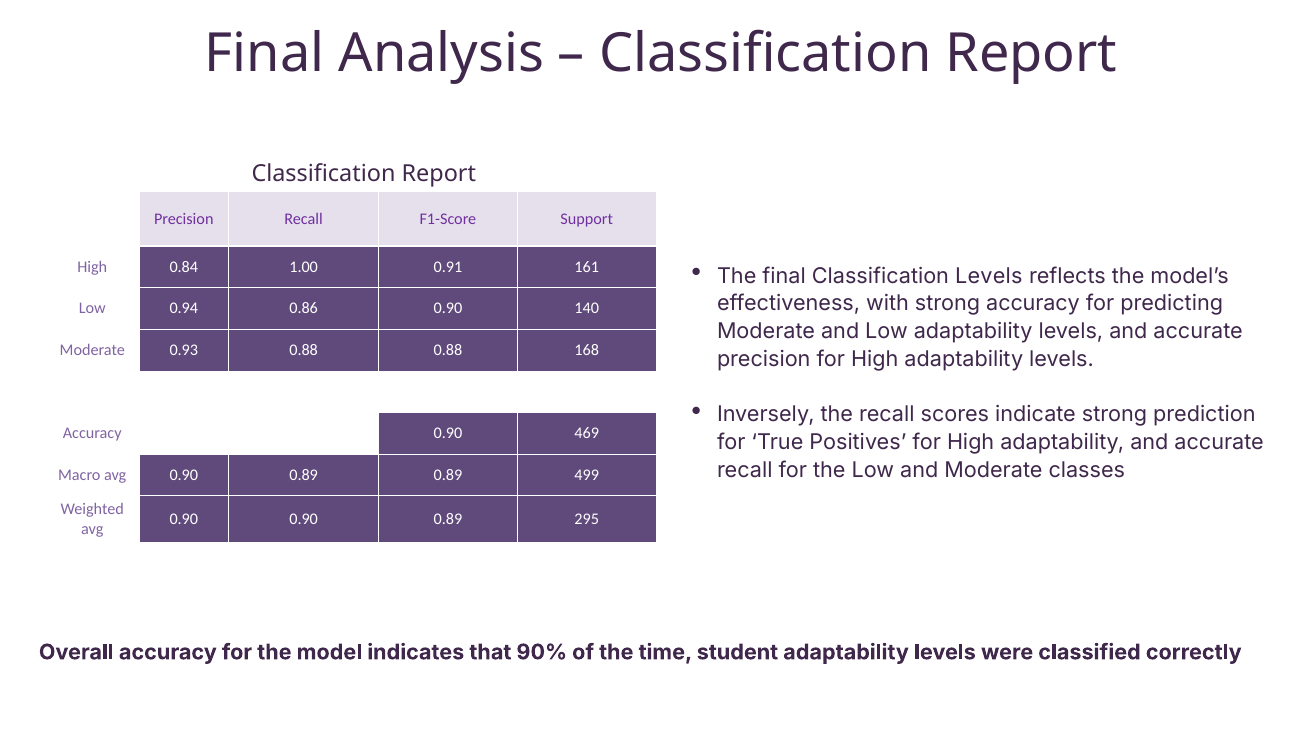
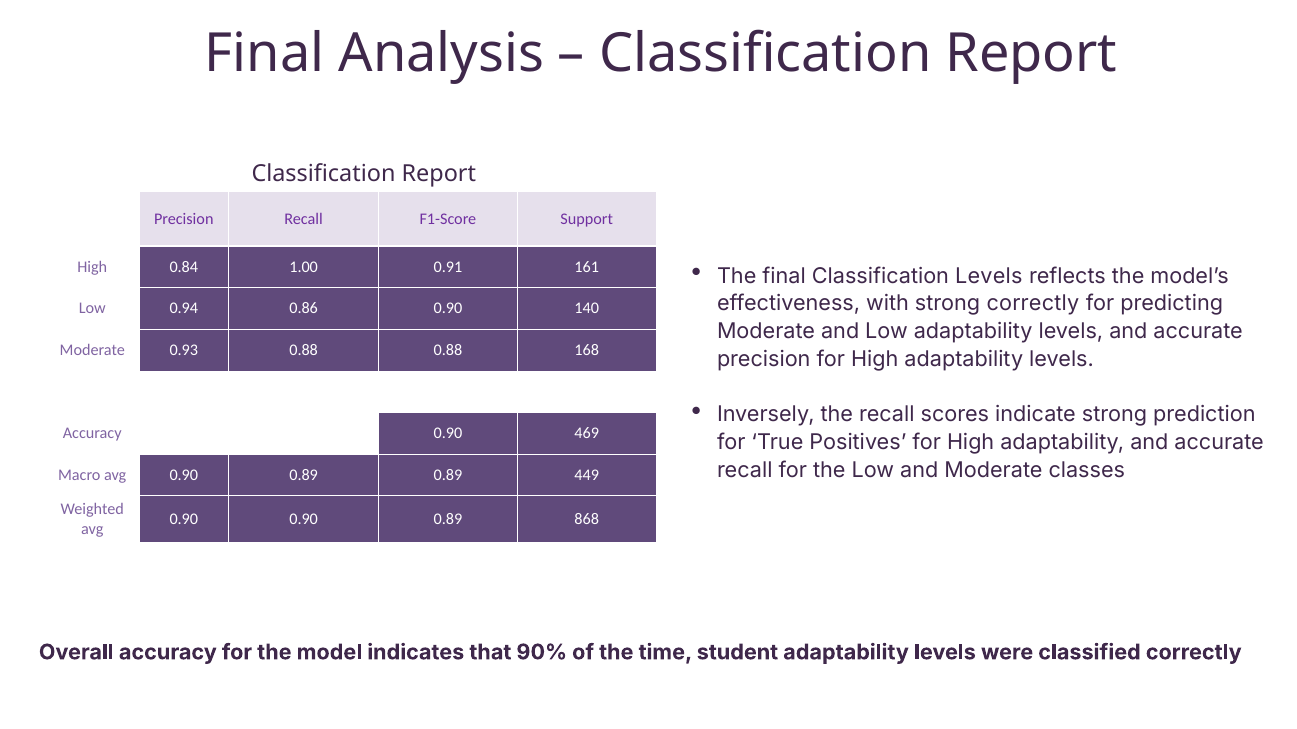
strong accuracy: accuracy -> correctly (1033, 304)
499: 499 -> 449 (587, 476)
295: 295 -> 868 (587, 520)
